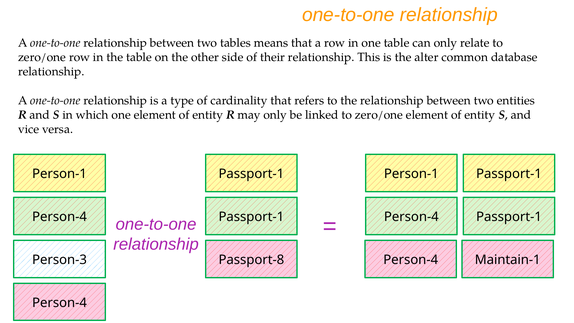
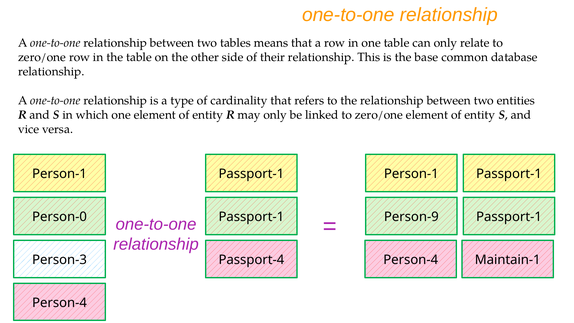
alter: alter -> base (426, 57)
Person-4: Person-4 -> Person-0 (60, 217)
Person-4: Person-4 -> Person-9 (411, 217)
Passport-8: Passport-8 -> Passport-4 (251, 260)
